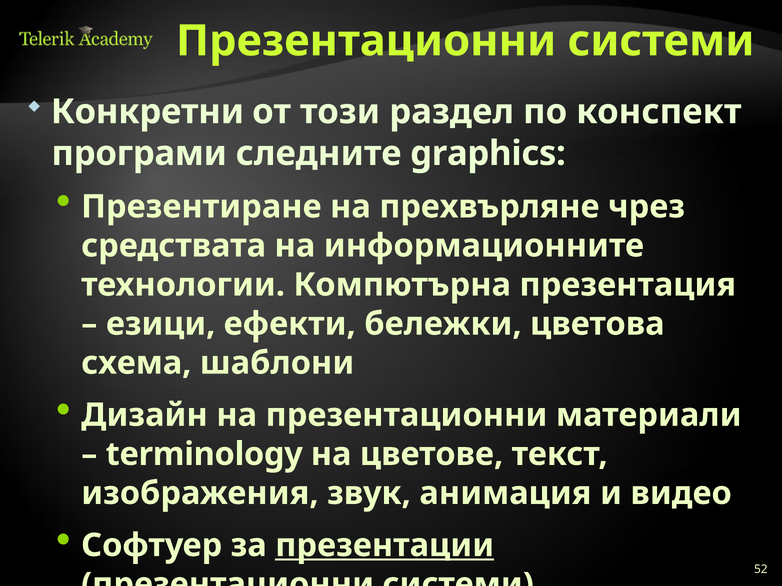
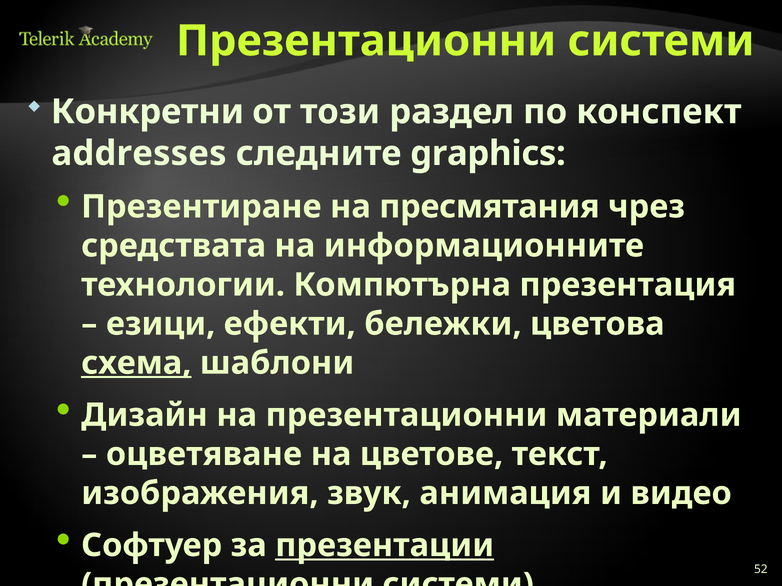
програми: програми -> addresses (139, 154)
прехвърляне: прехвърляне -> пресмятания (489, 207)
схема underline: none -> present (136, 363)
terminology: terminology -> оцветяване (204, 455)
